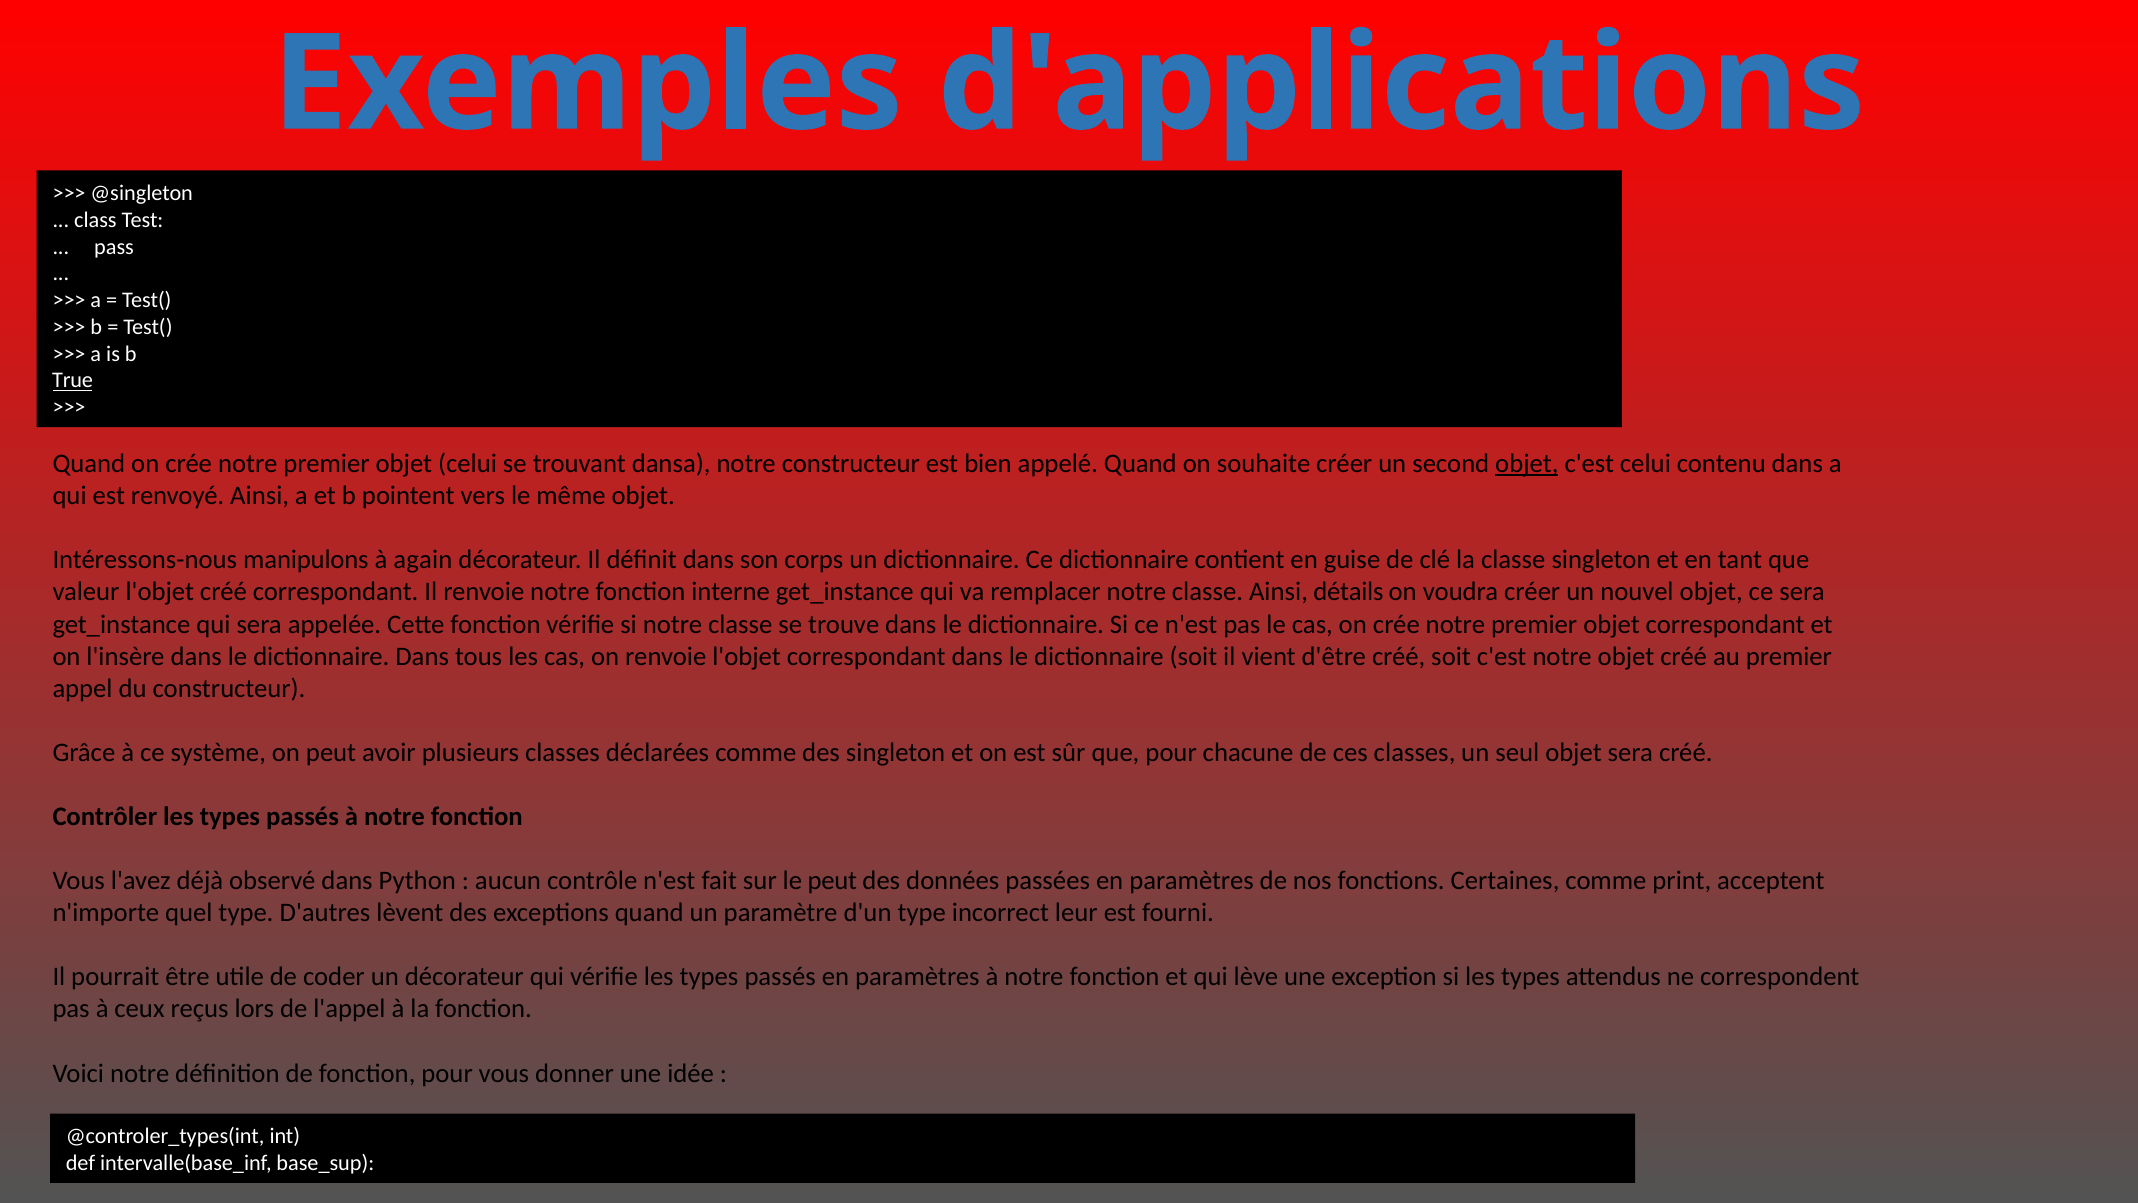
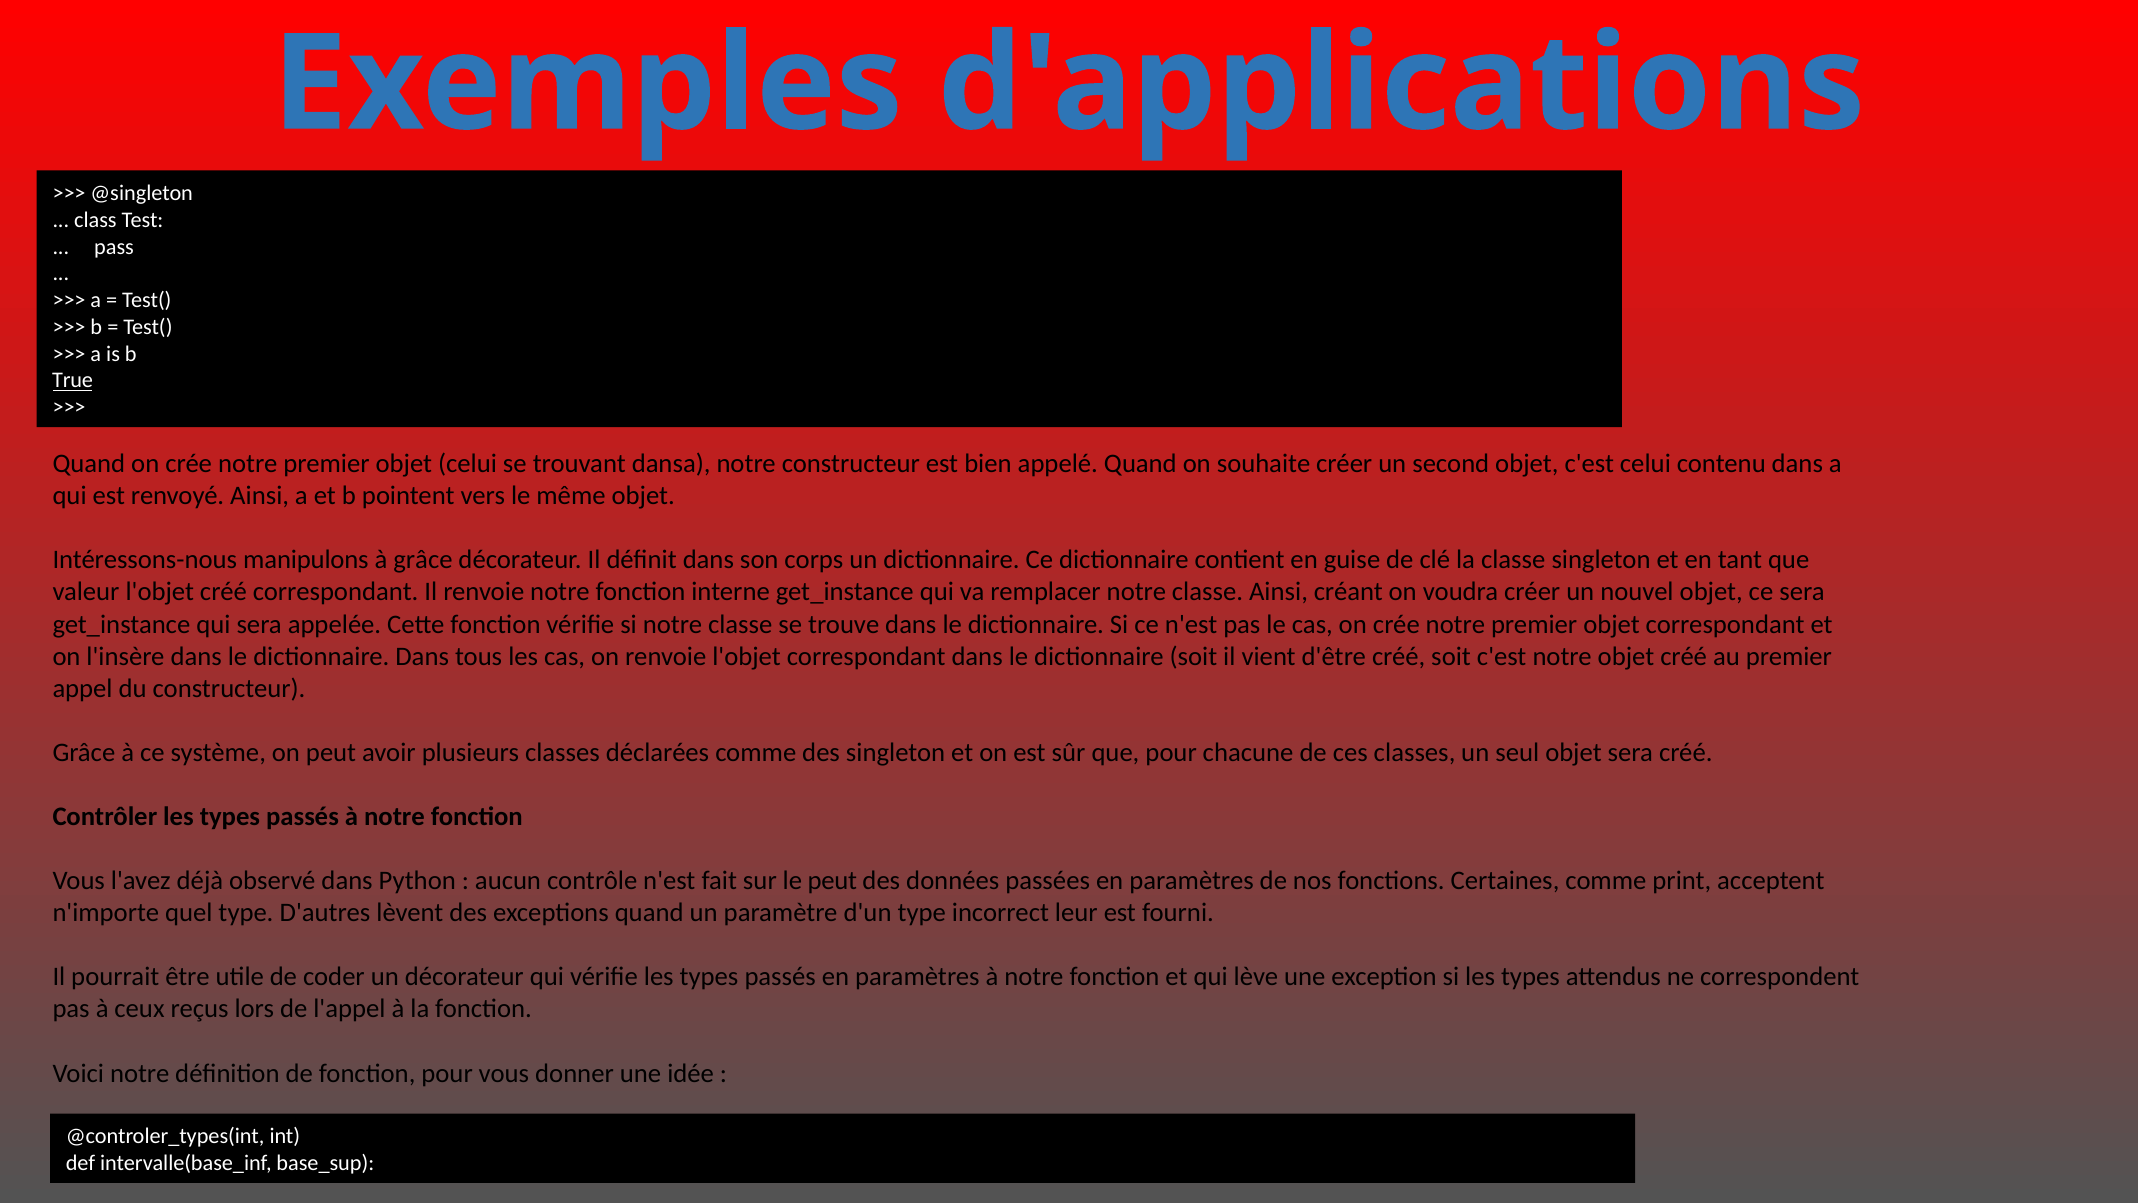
objet underline: present -> none (1527, 464)
à again: again -> grâce (423, 560)
détails: détails -> créant (1348, 592)
